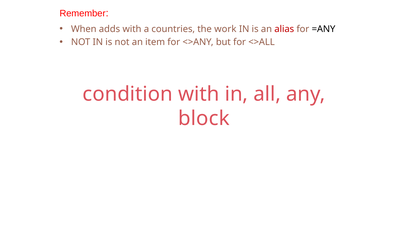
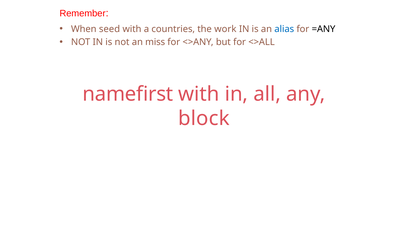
adds: adds -> seed (109, 29)
alias colour: red -> blue (284, 29)
item: item -> miss (155, 42)
condition: condition -> namefirst (128, 94)
